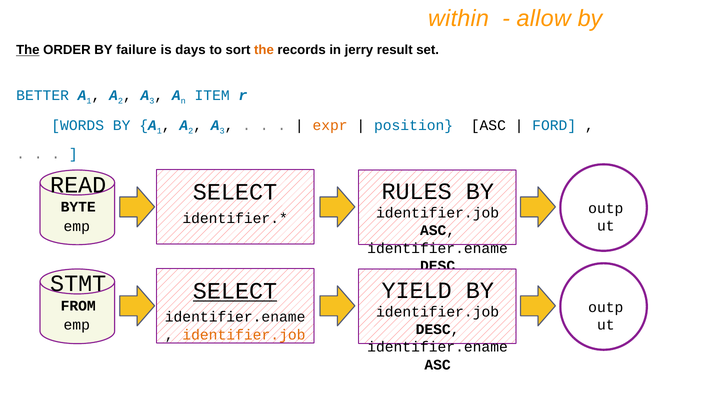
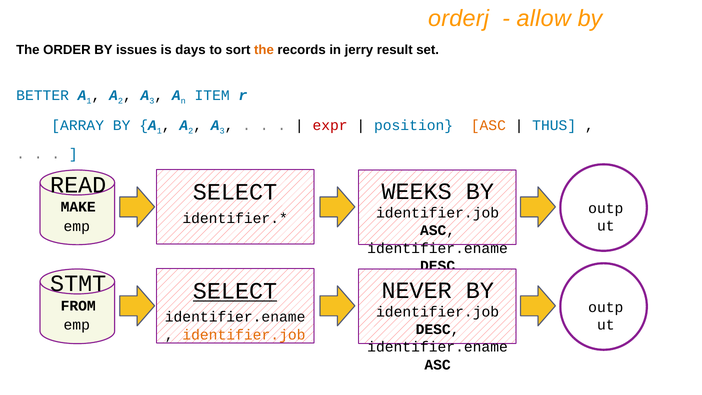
within: within -> orderj (459, 18)
The underline: present -> none (28, 50)
failure: failure -> issues (137, 50)
WORDS: WORDS -> ARRAY (78, 125)
expr colour: orange -> red (330, 125)
ASC colour: black -> orange (488, 125)
FORD: FORD -> THUS (554, 125)
RULES: RULES -> WEEKS (417, 191)
BYTE: BYTE -> MAKE (78, 207)
YIELD: YIELD -> NEVER (417, 290)
